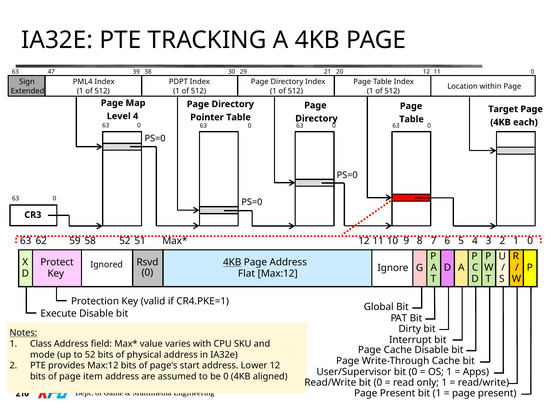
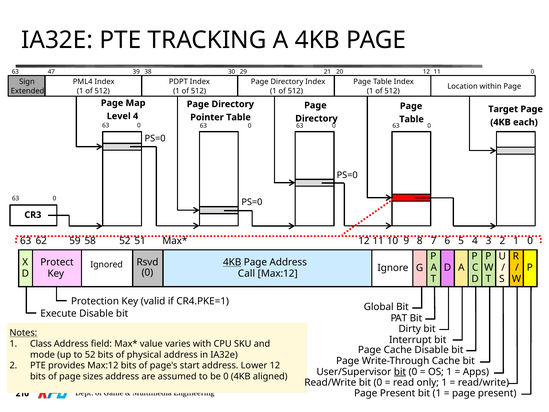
Flat: Flat -> Call (247, 273)
bit underline: none -> present (400, 372)
item: item -> sizes (93, 376)
